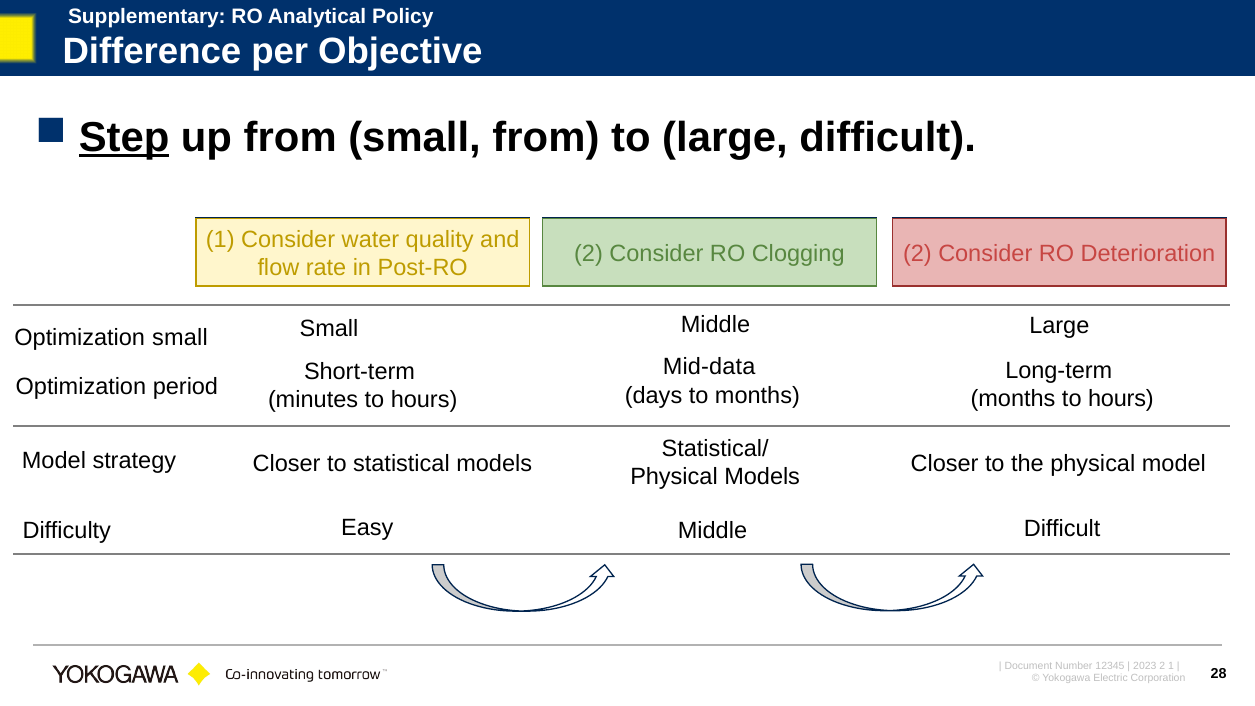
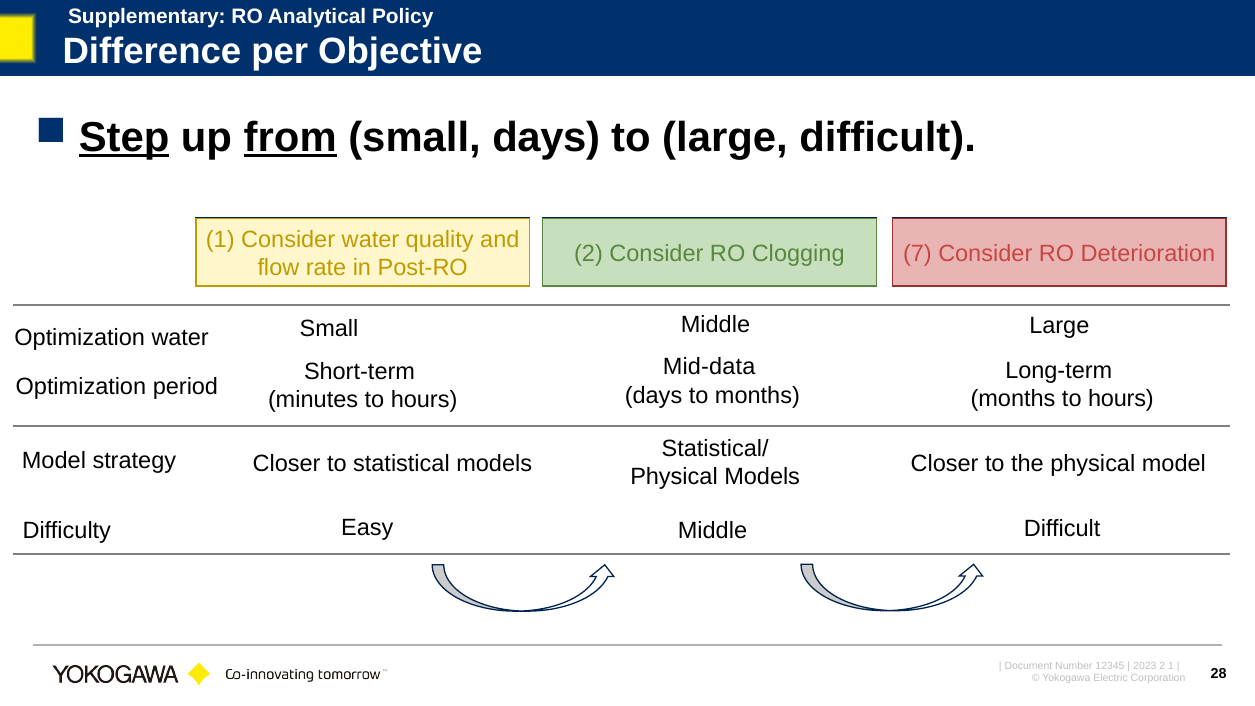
from underline: none -> present (290, 137)
small from: from -> days (546, 137)
2: 2 -> 7 (917, 254)
Optimization small: small -> water (180, 338)
